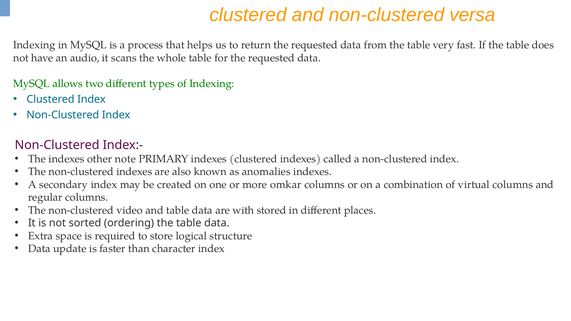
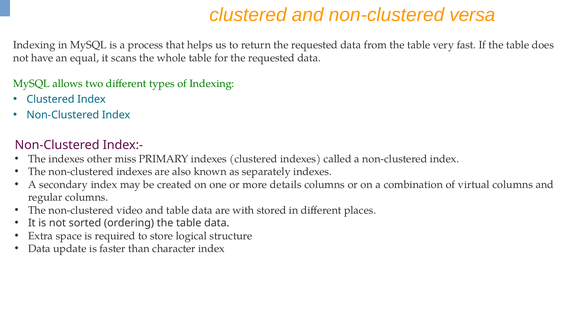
audio: audio -> equal (85, 58)
note: note -> miss (125, 159)
anomalies: anomalies -> separately (266, 172)
omkar: omkar -> details (286, 185)
